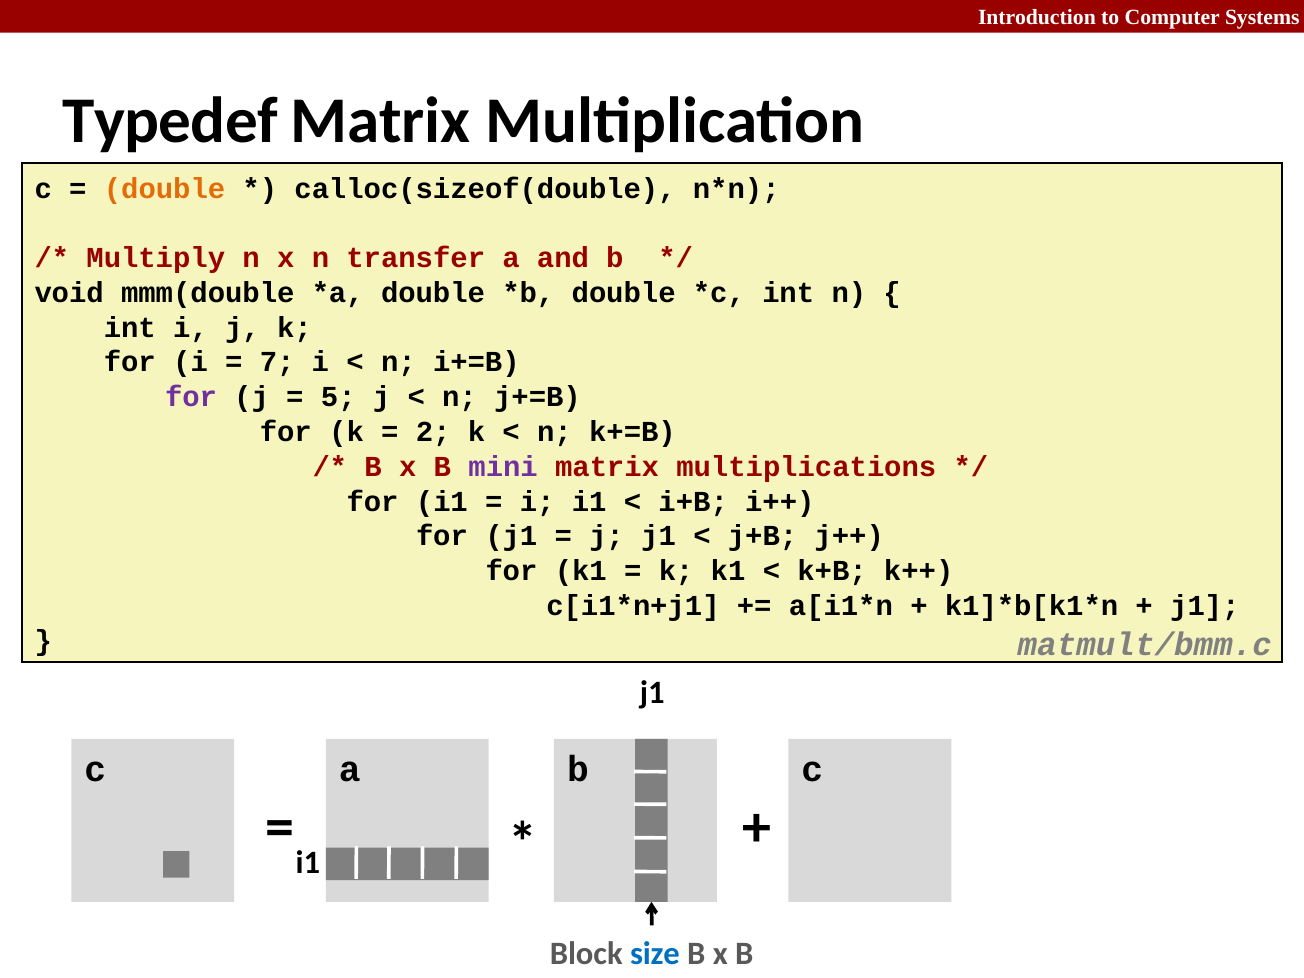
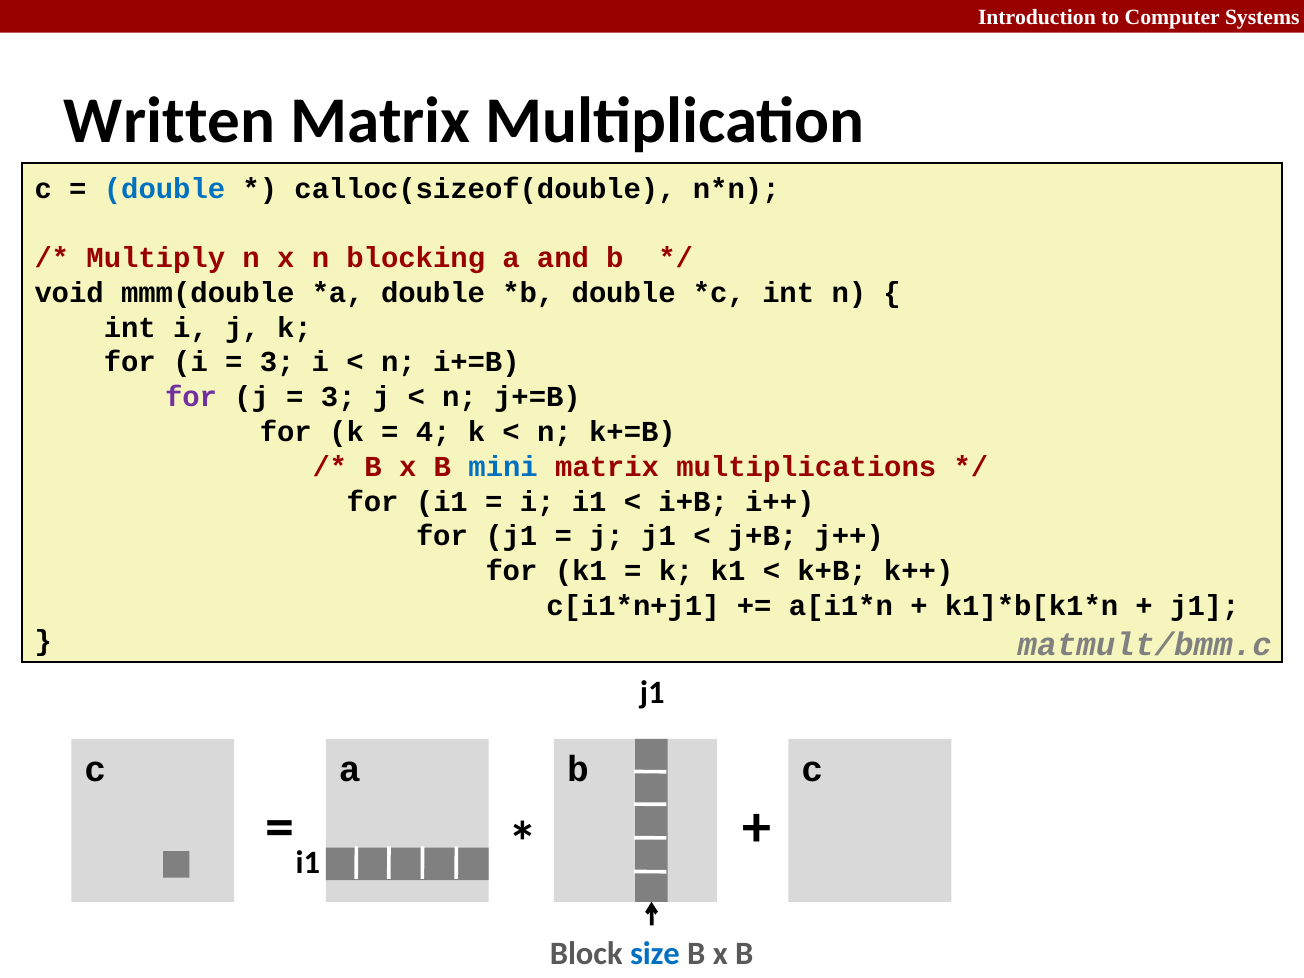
Typedef: Typedef -> Written (170, 121)
double colour: orange -> blue (165, 189)
transfer: transfer -> blocking (416, 258)
7: 7 -> 3 (277, 362)
5: 5 -> 3 (338, 397)
2: 2 -> 4 (433, 432)
mini colour: purple -> blue (503, 467)
